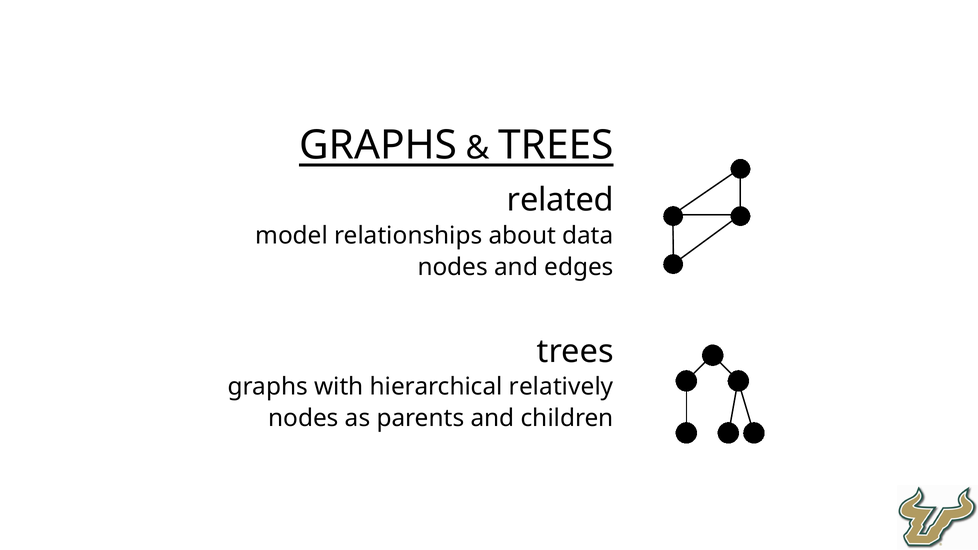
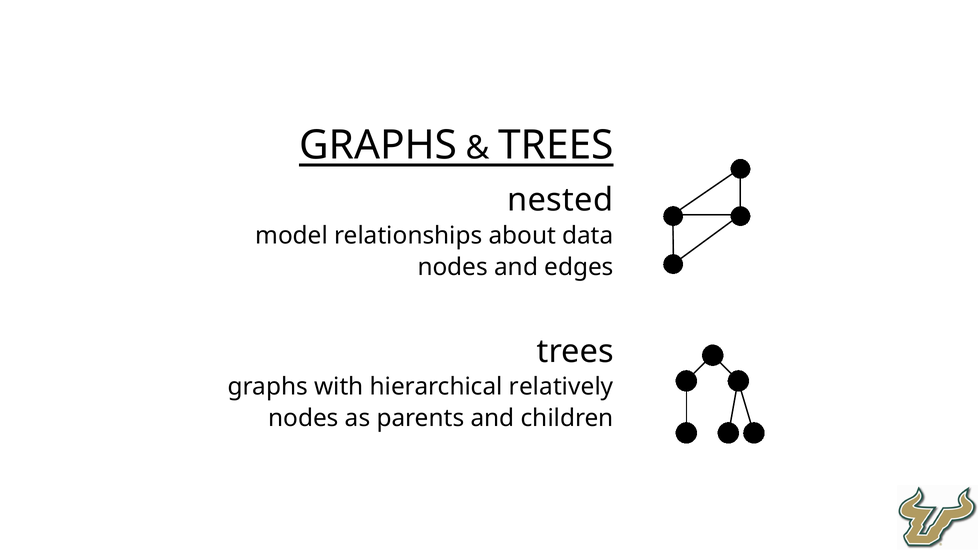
related: related -> nested (560, 200)
